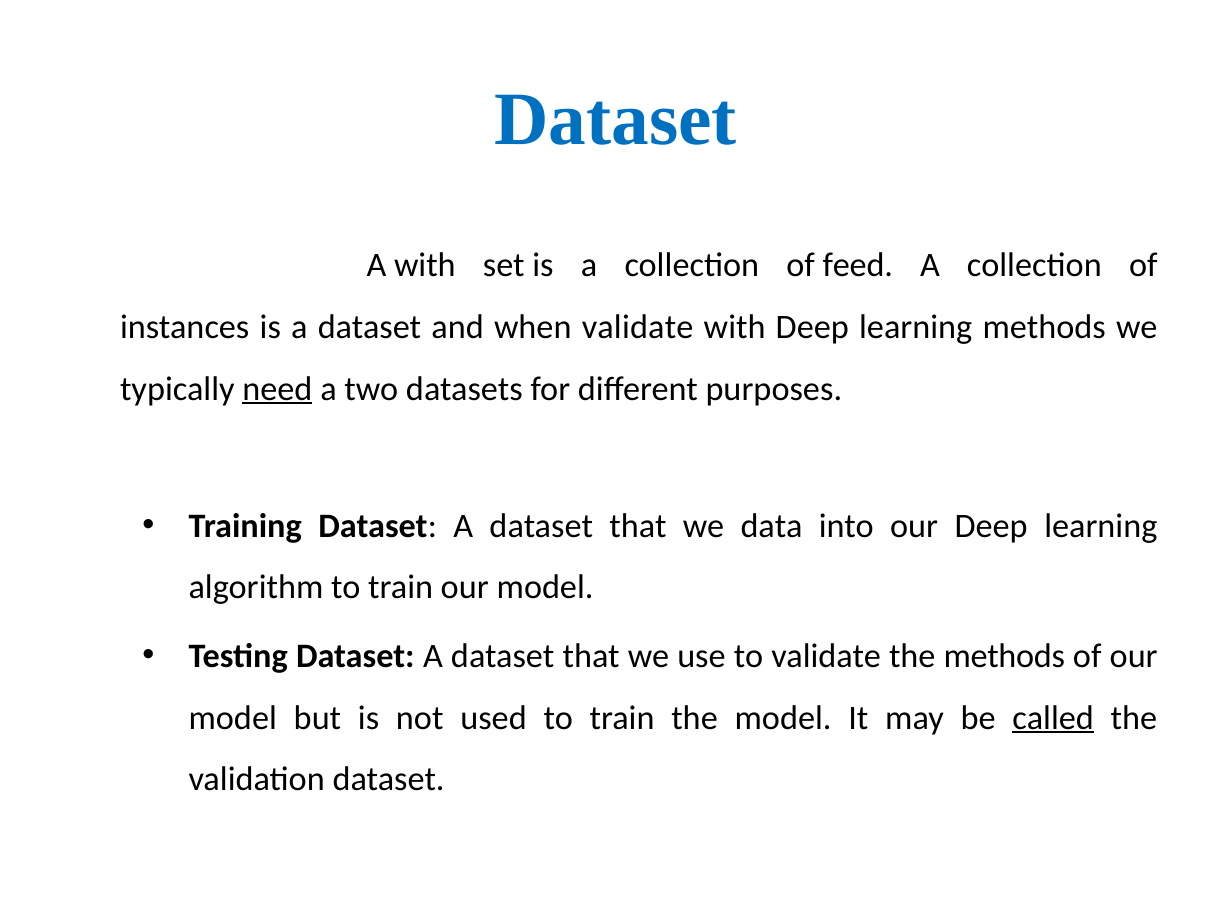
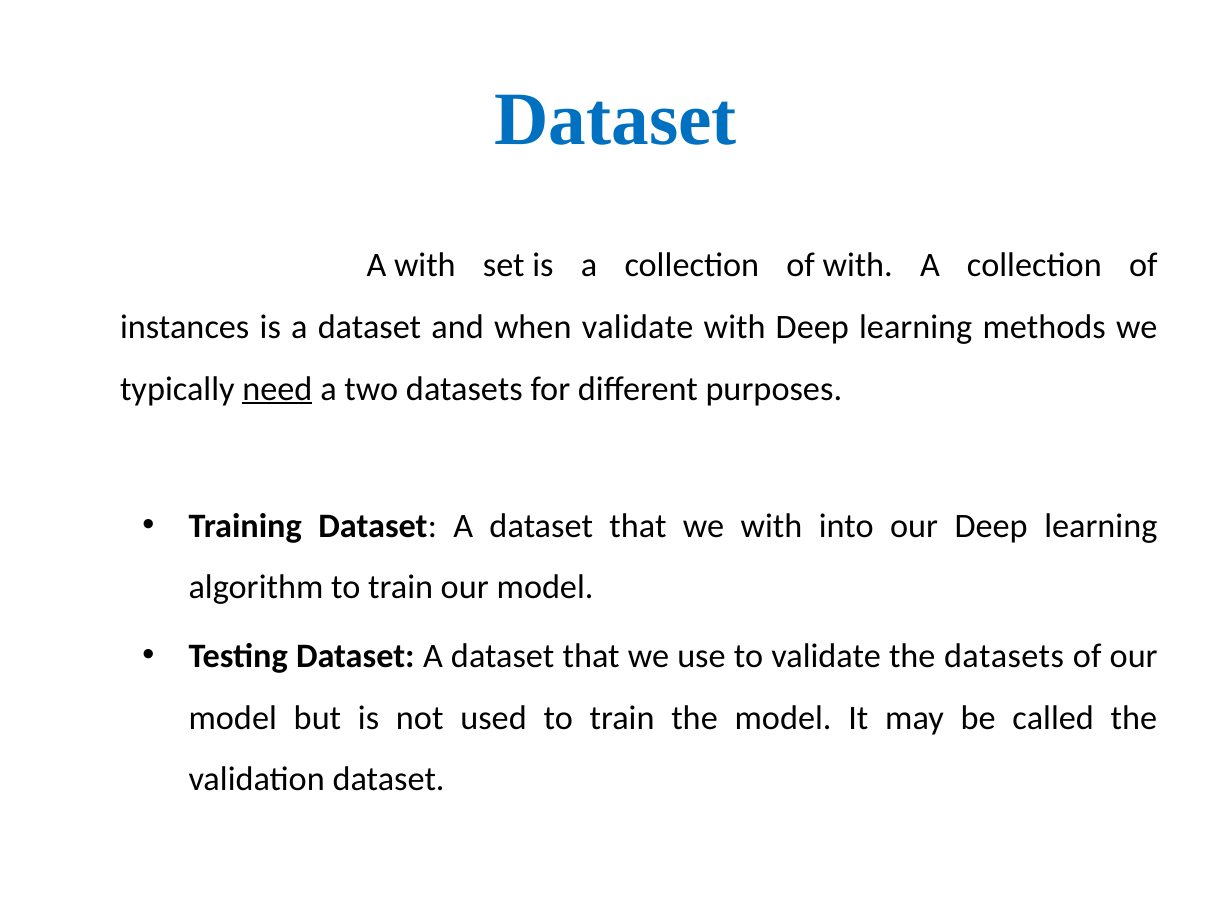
of feed: feed -> with (858, 265)
we data: data -> with (772, 526)
the methods: methods -> datasets (1004, 656)
called underline: present -> none (1053, 718)
